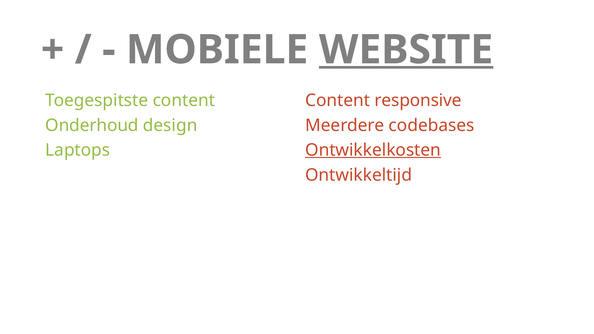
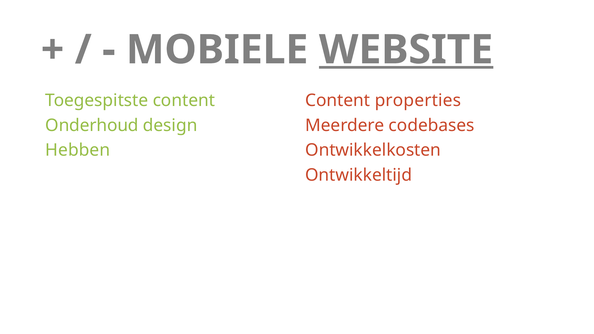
responsive: responsive -> properties (418, 100)
Laptops: Laptops -> Hebben (78, 150)
Ontwikkelkosten underline: present -> none (373, 150)
